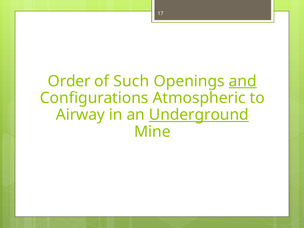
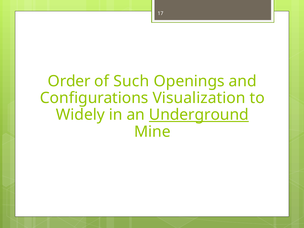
and underline: present -> none (243, 81)
Atmospheric: Atmospheric -> Visualization (199, 98)
Airway: Airway -> Widely (80, 115)
